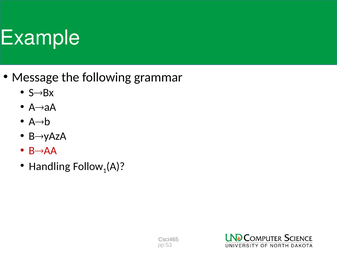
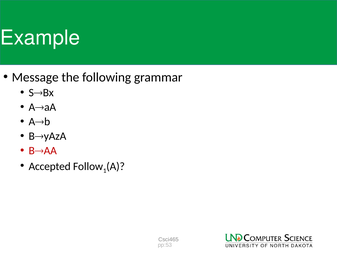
Handling: Handling -> Accepted (50, 166)
